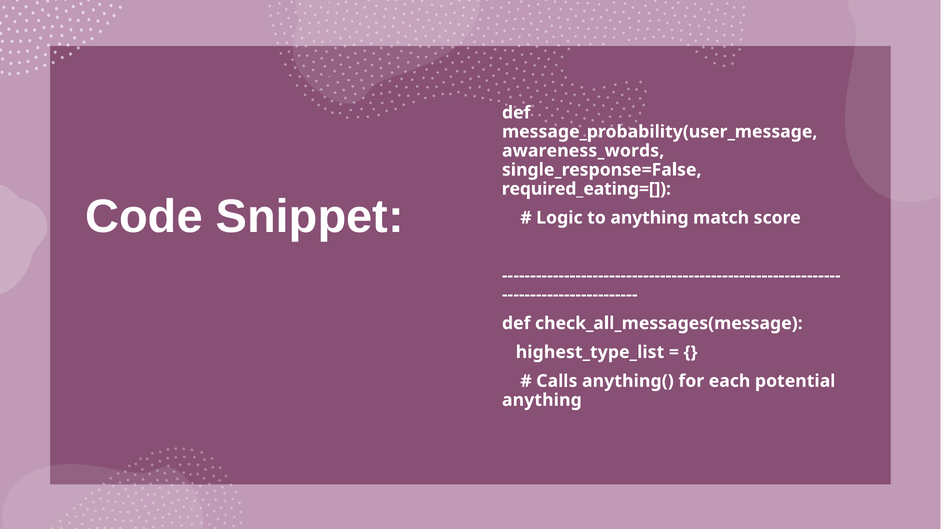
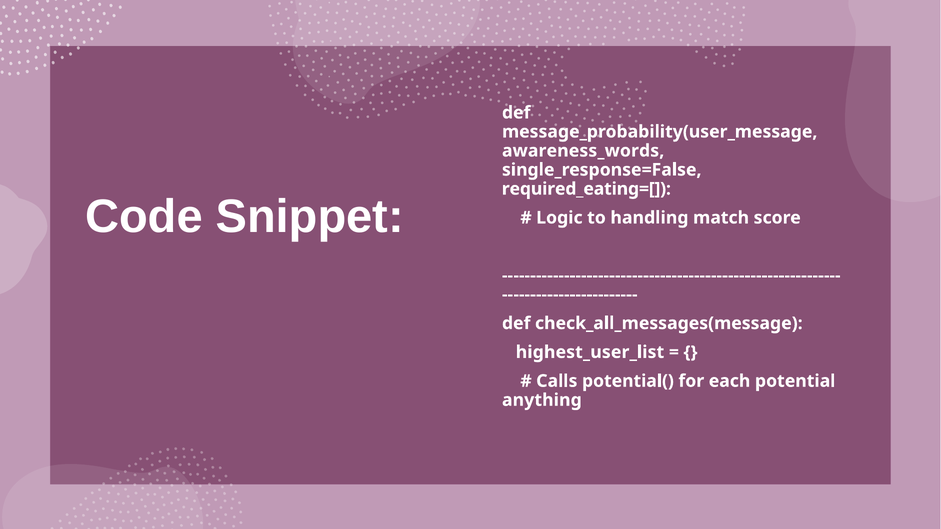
to anything: anything -> handling (649, 218)
highest_type_list: highest_type_list -> highest_user_list (590, 352)
anything(: anything( -> potential( (628, 381)
